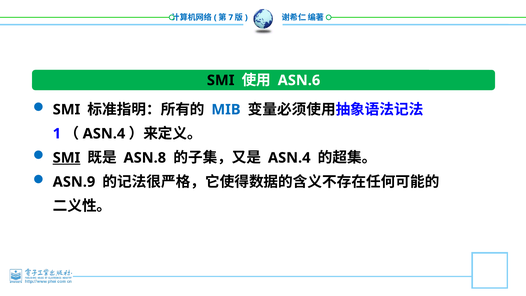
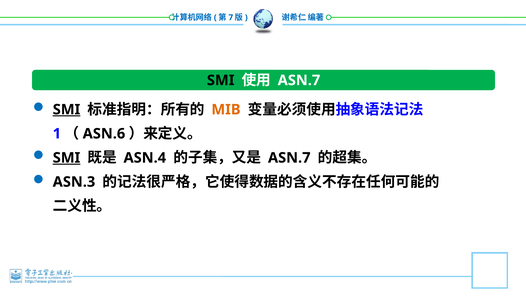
ASN.6: ASN.6 -> ASN.7 (299, 80)
SMI underline: none -> present (66, 110)
MIB colour: blue -> orange (226, 110)
ASN.4: ASN.4 -> ASN.6 (104, 134)
ASN.8: ASN.8 -> ASN.4 (145, 158)
ASN.4: ASN.4 -> ASN.7 (289, 158)
ASN.9: ASN.9 -> ASN.3 (74, 182)
